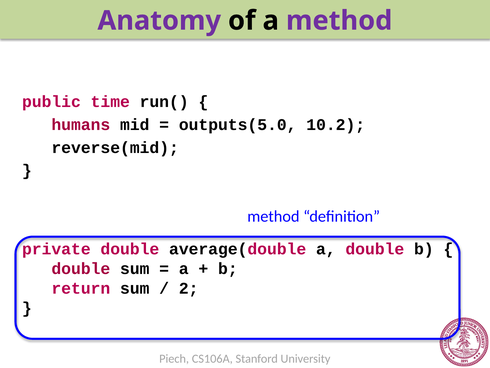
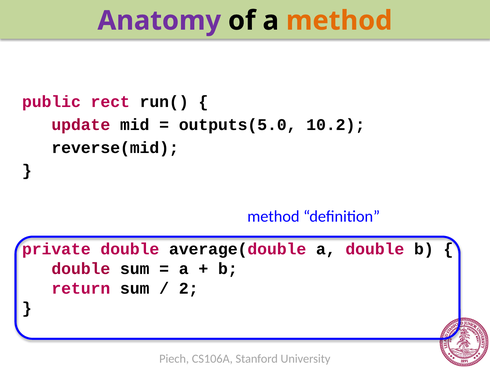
method colour: purple -> orange (339, 21)
time: time -> rect (110, 102)
humans: humans -> update (81, 125)
